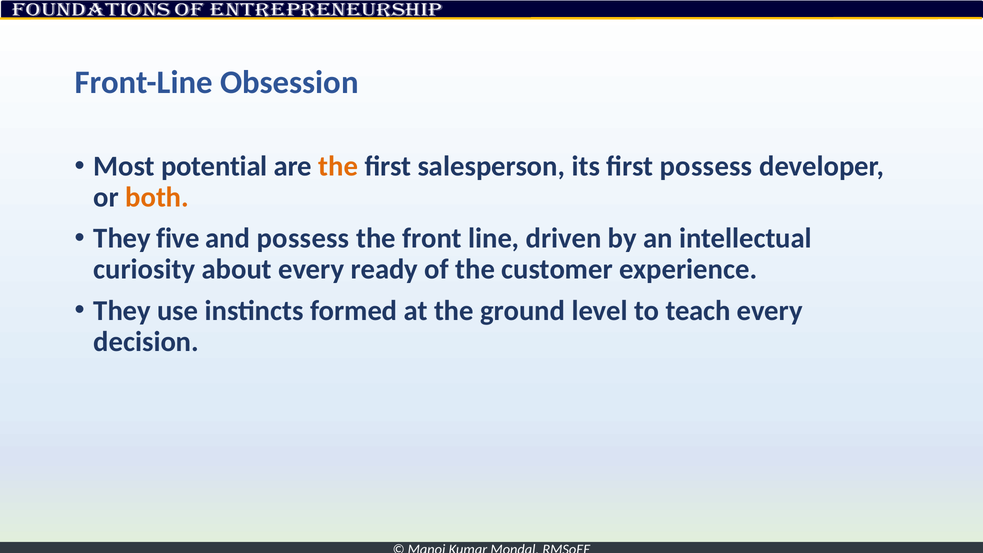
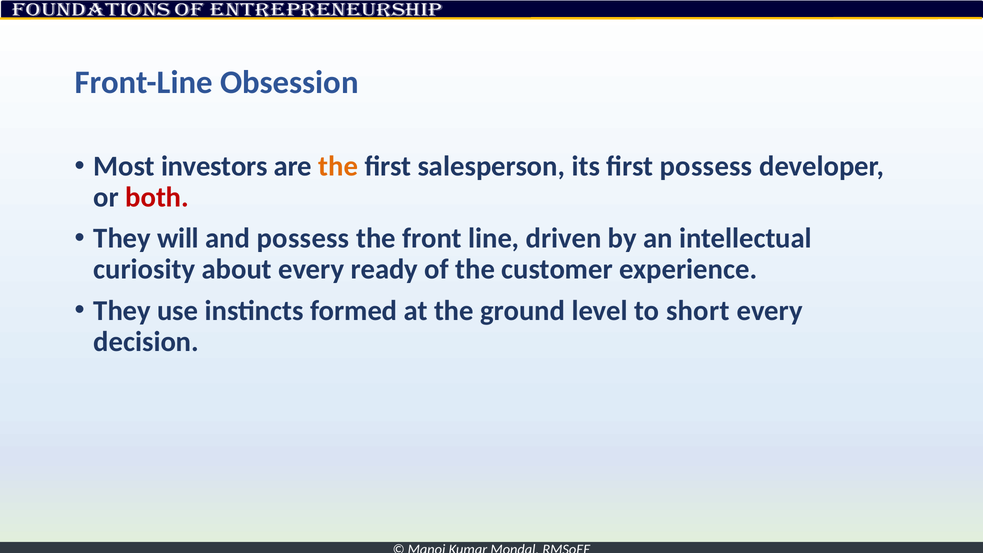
potential: potential -> investors (214, 166)
both colour: orange -> red (157, 197)
five: five -> will (178, 238)
teach: teach -> short (698, 311)
